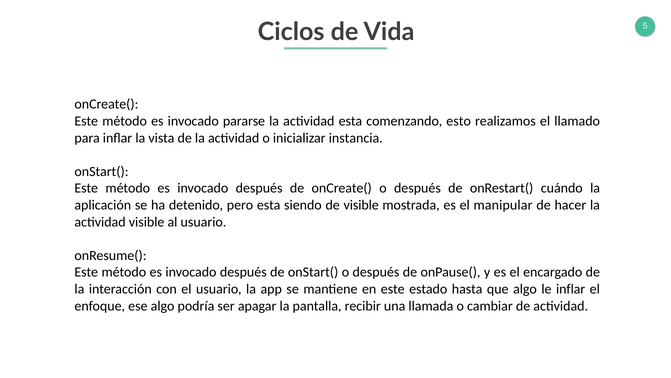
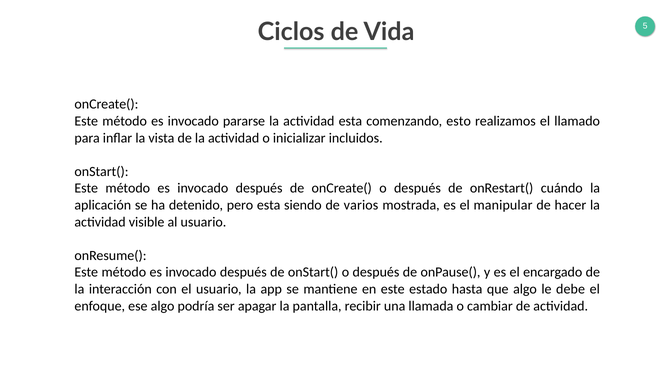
instancia: instancia -> incluidos (356, 138)
de visible: visible -> varios (361, 205)
le inflar: inflar -> debe (571, 289)
